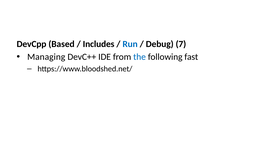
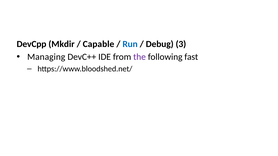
Based: Based -> Mkdir (62, 44)
Includes: Includes -> Capable (99, 44)
7: 7 -> 3 (181, 44)
the colour: blue -> purple (140, 57)
